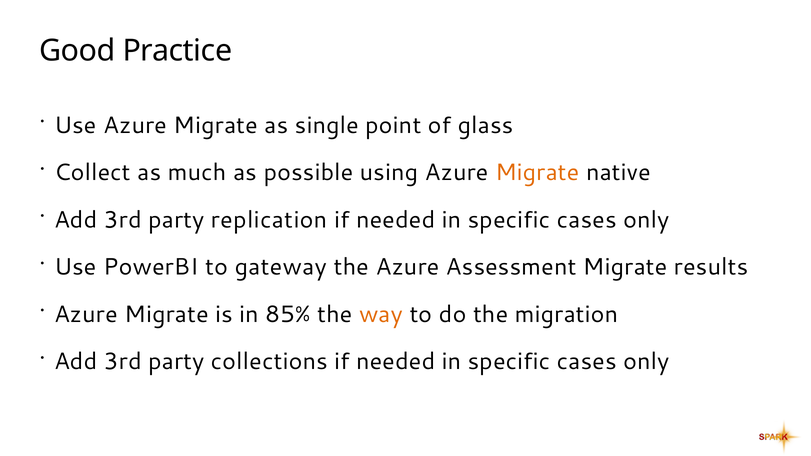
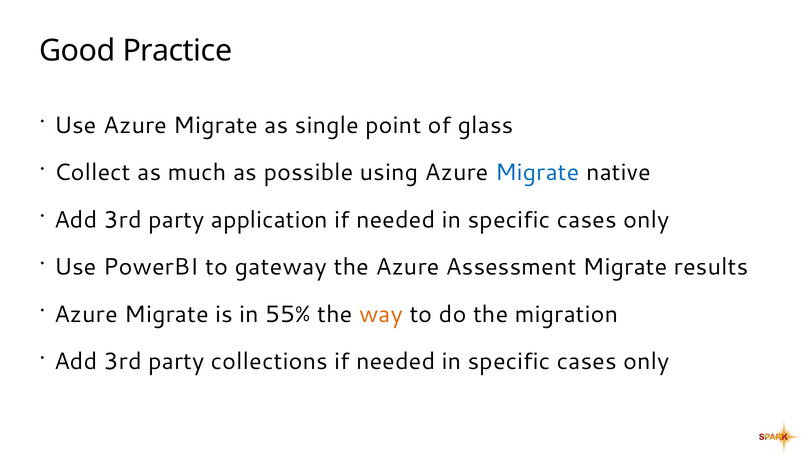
Migrate colour: orange -> blue (537, 173)
replication: replication -> application (269, 220)
85%: 85% -> 55% (288, 315)
